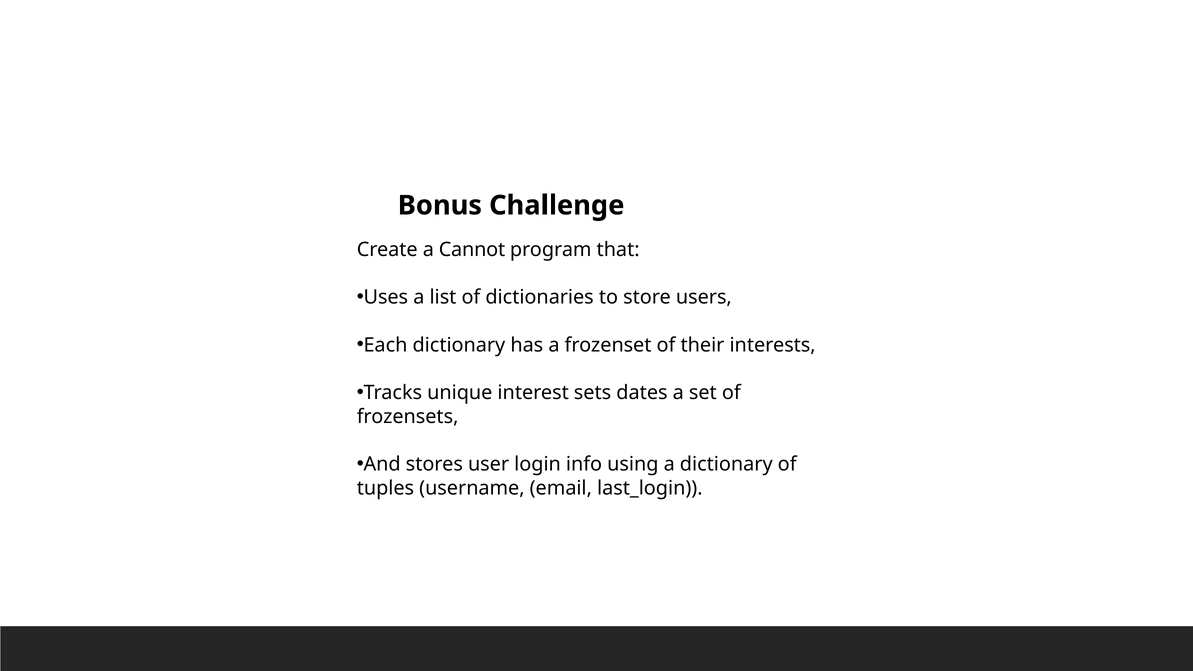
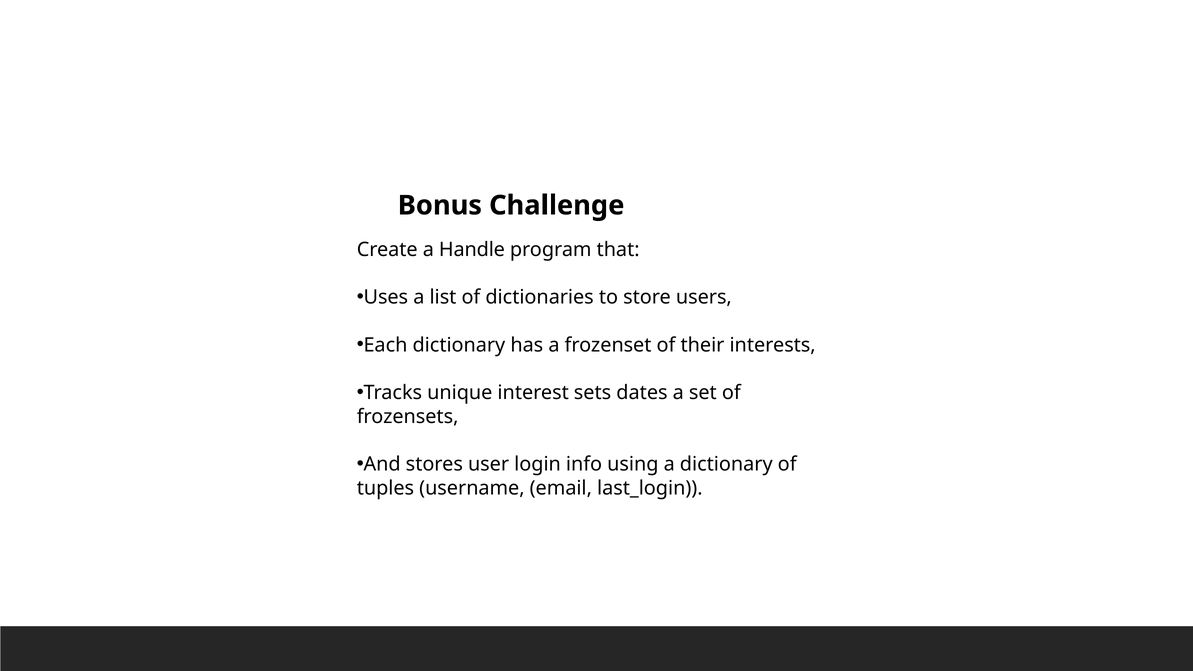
Cannot: Cannot -> Handle (472, 250)
